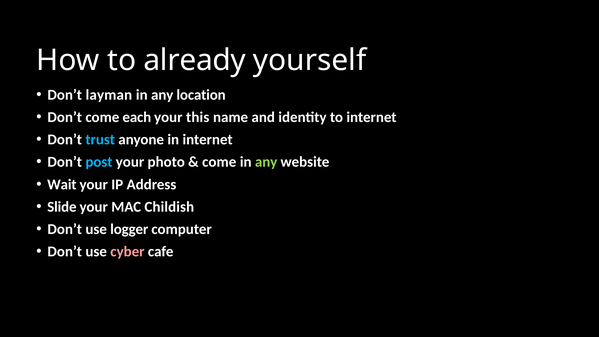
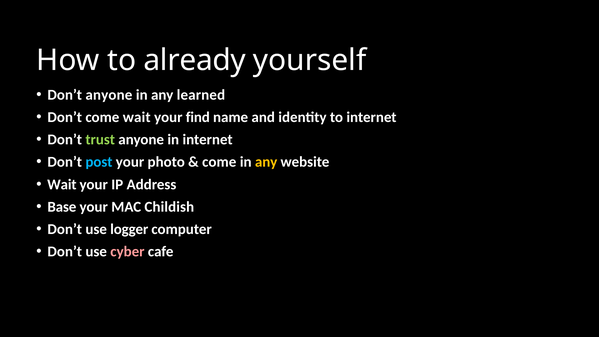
Don’t layman: layman -> anyone (109, 95)
location: location -> learned (201, 95)
come each: each -> wait (137, 117)
this: this -> find (198, 117)
trust colour: light blue -> light green (100, 140)
any colour: light green -> yellow (266, 162)
Slide: Slide -> Base (62, 207)
